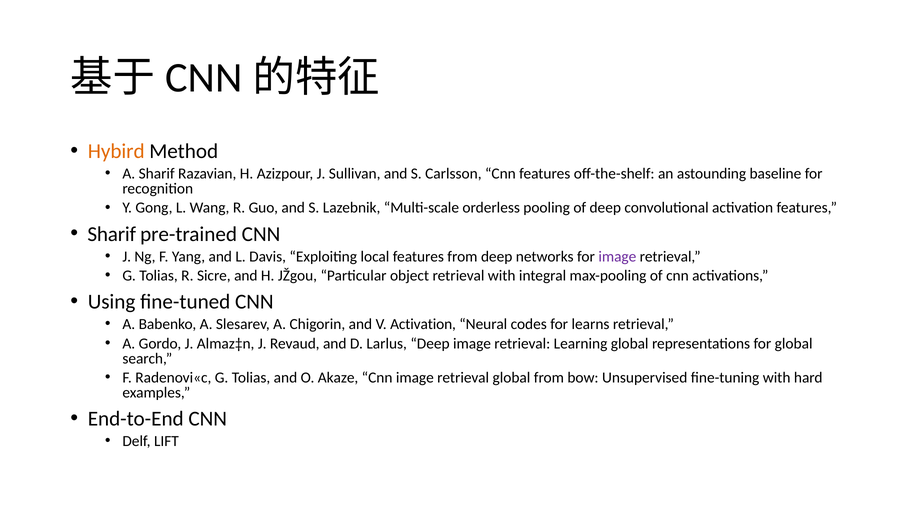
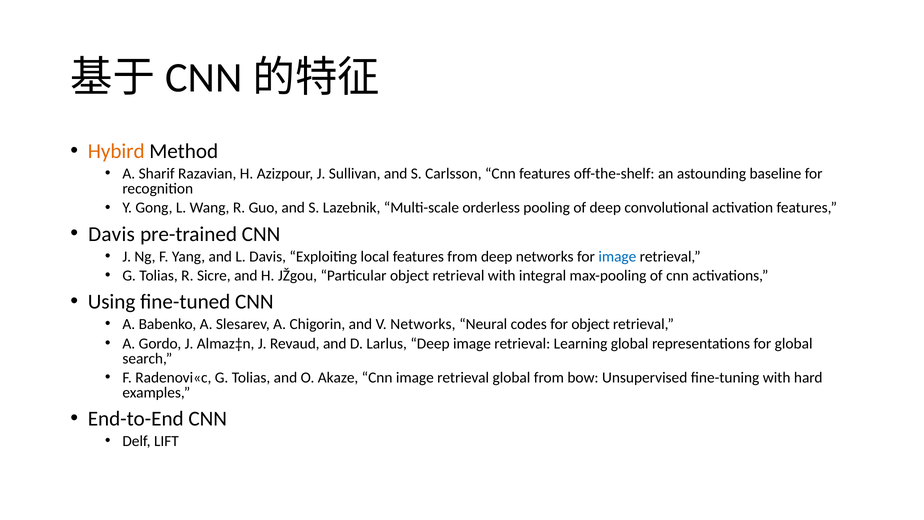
Sharif: Sharif -> Davis (112, 234)
image colour: purple -> blue (617, 256)
V Activation: Activation -> Networks (423, 324)
for learns: learns -> object (591, 324)
